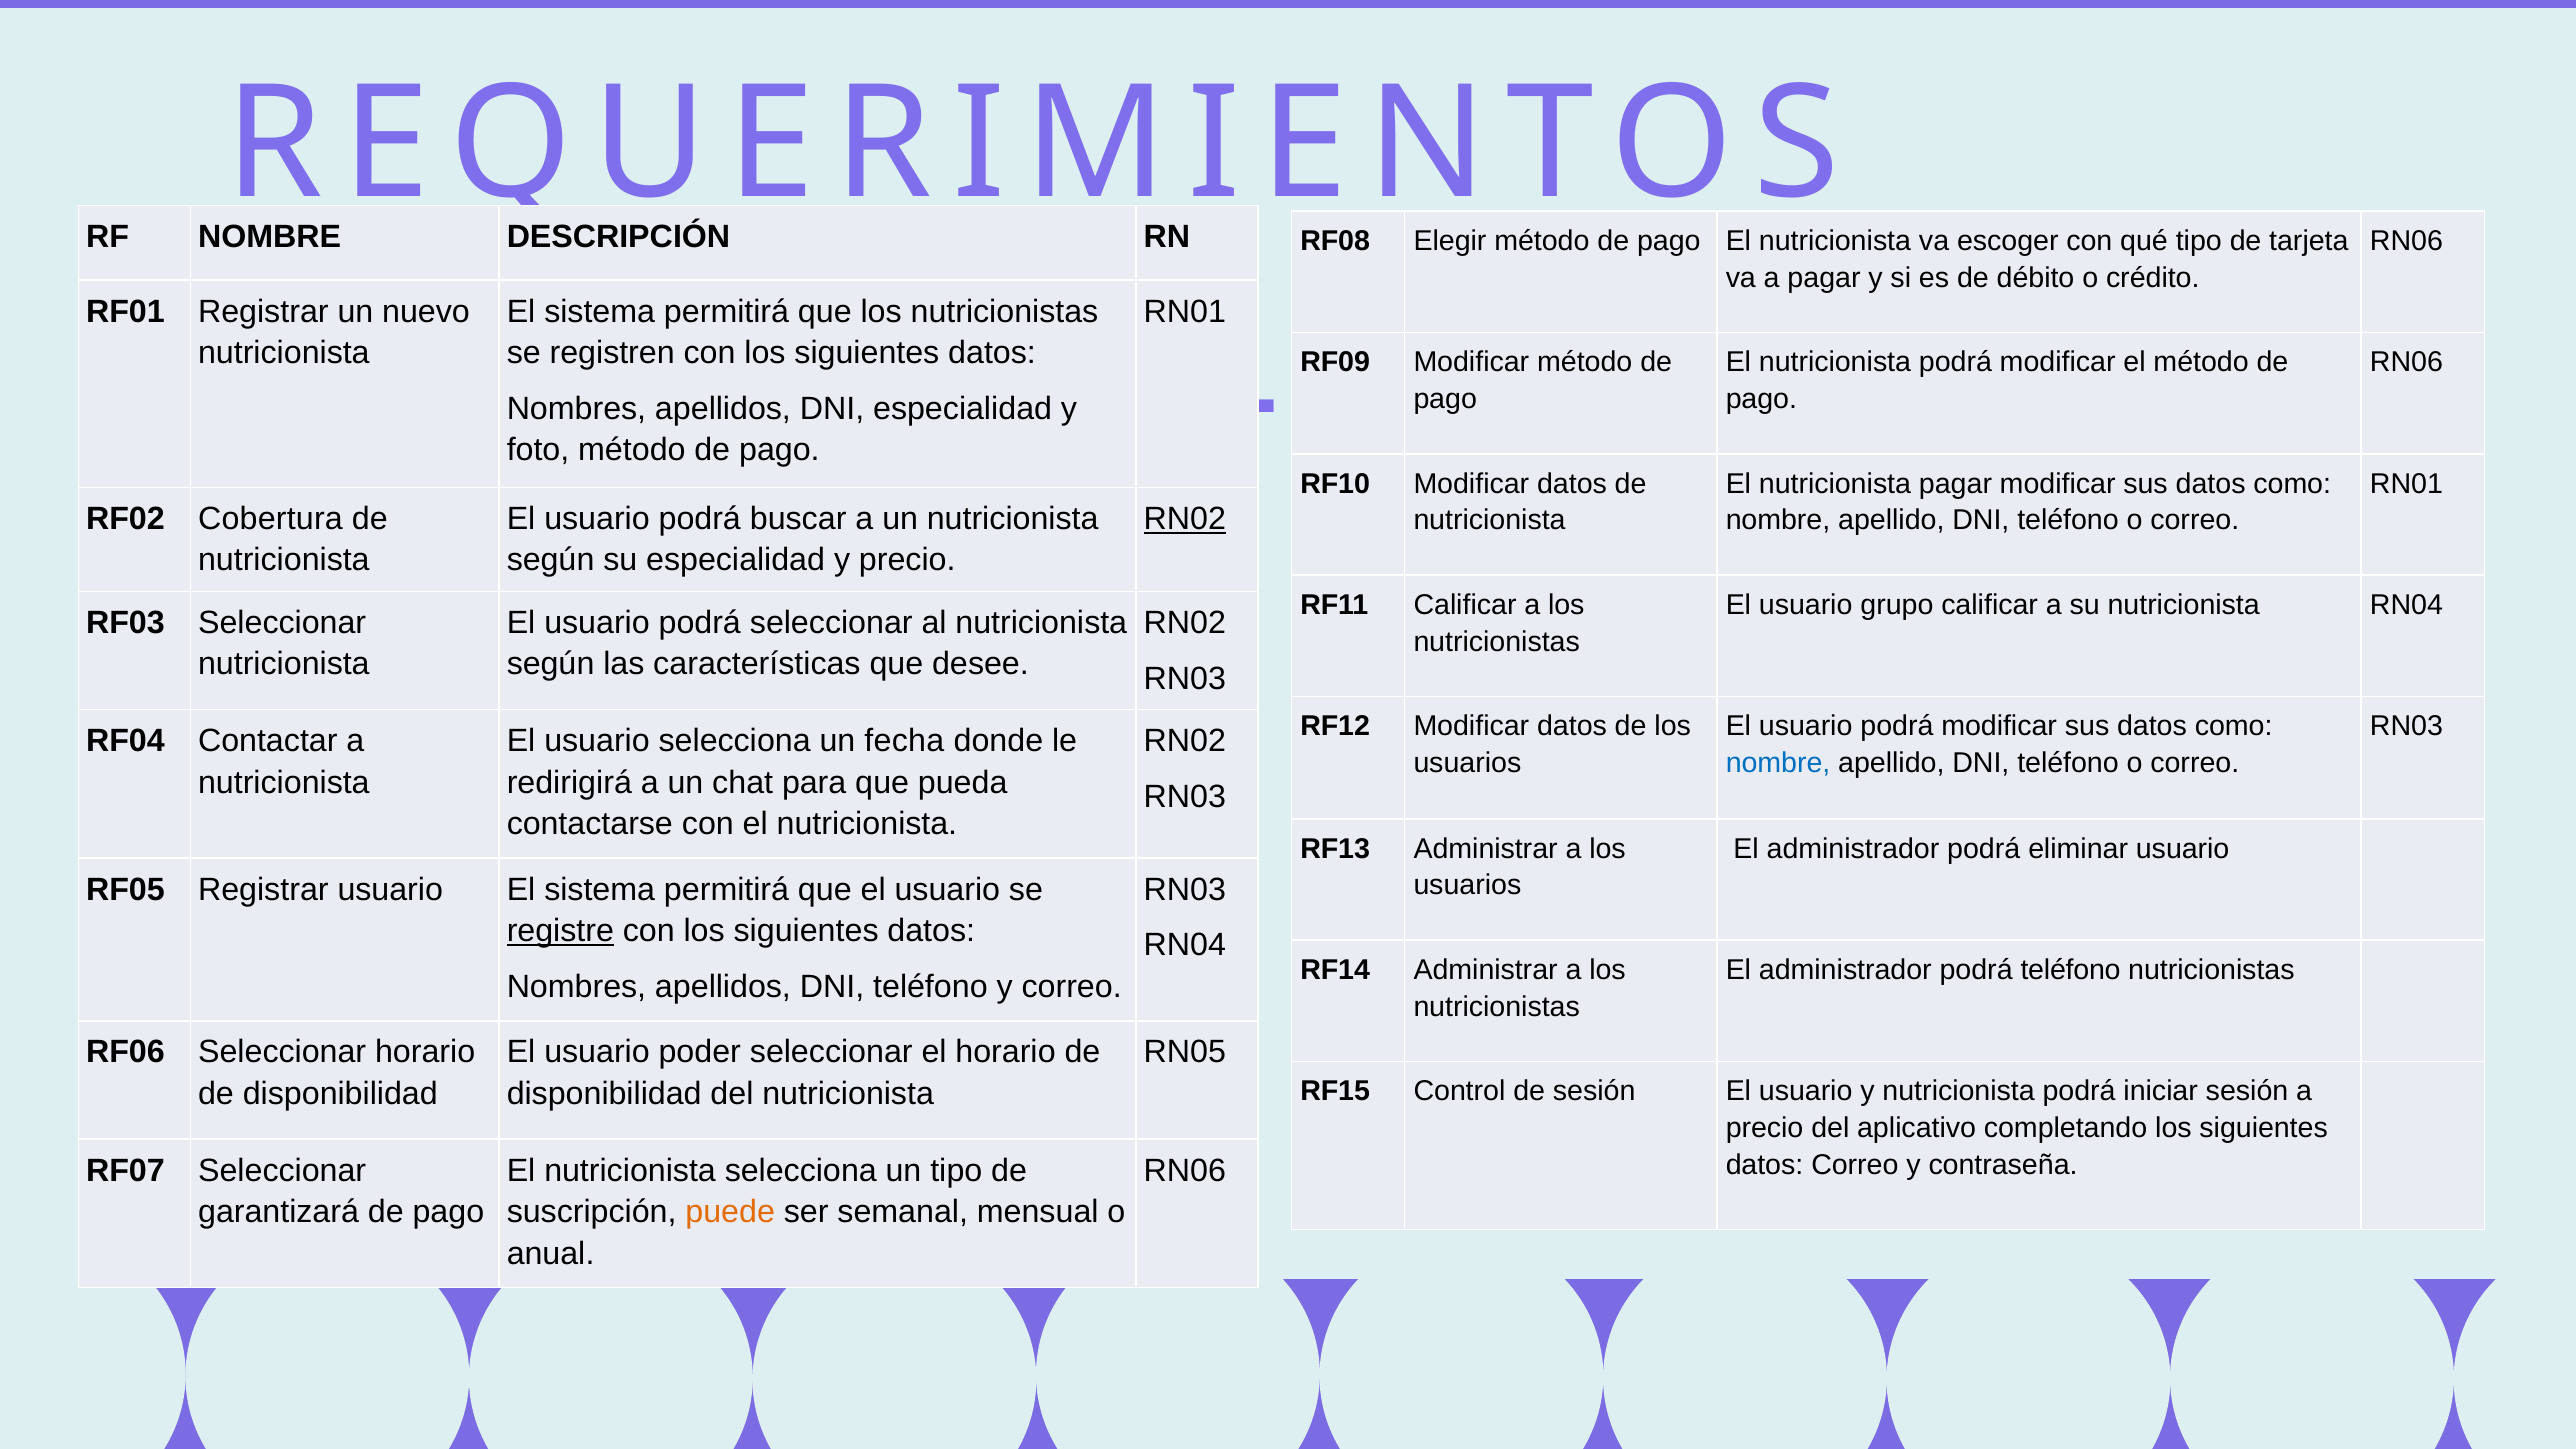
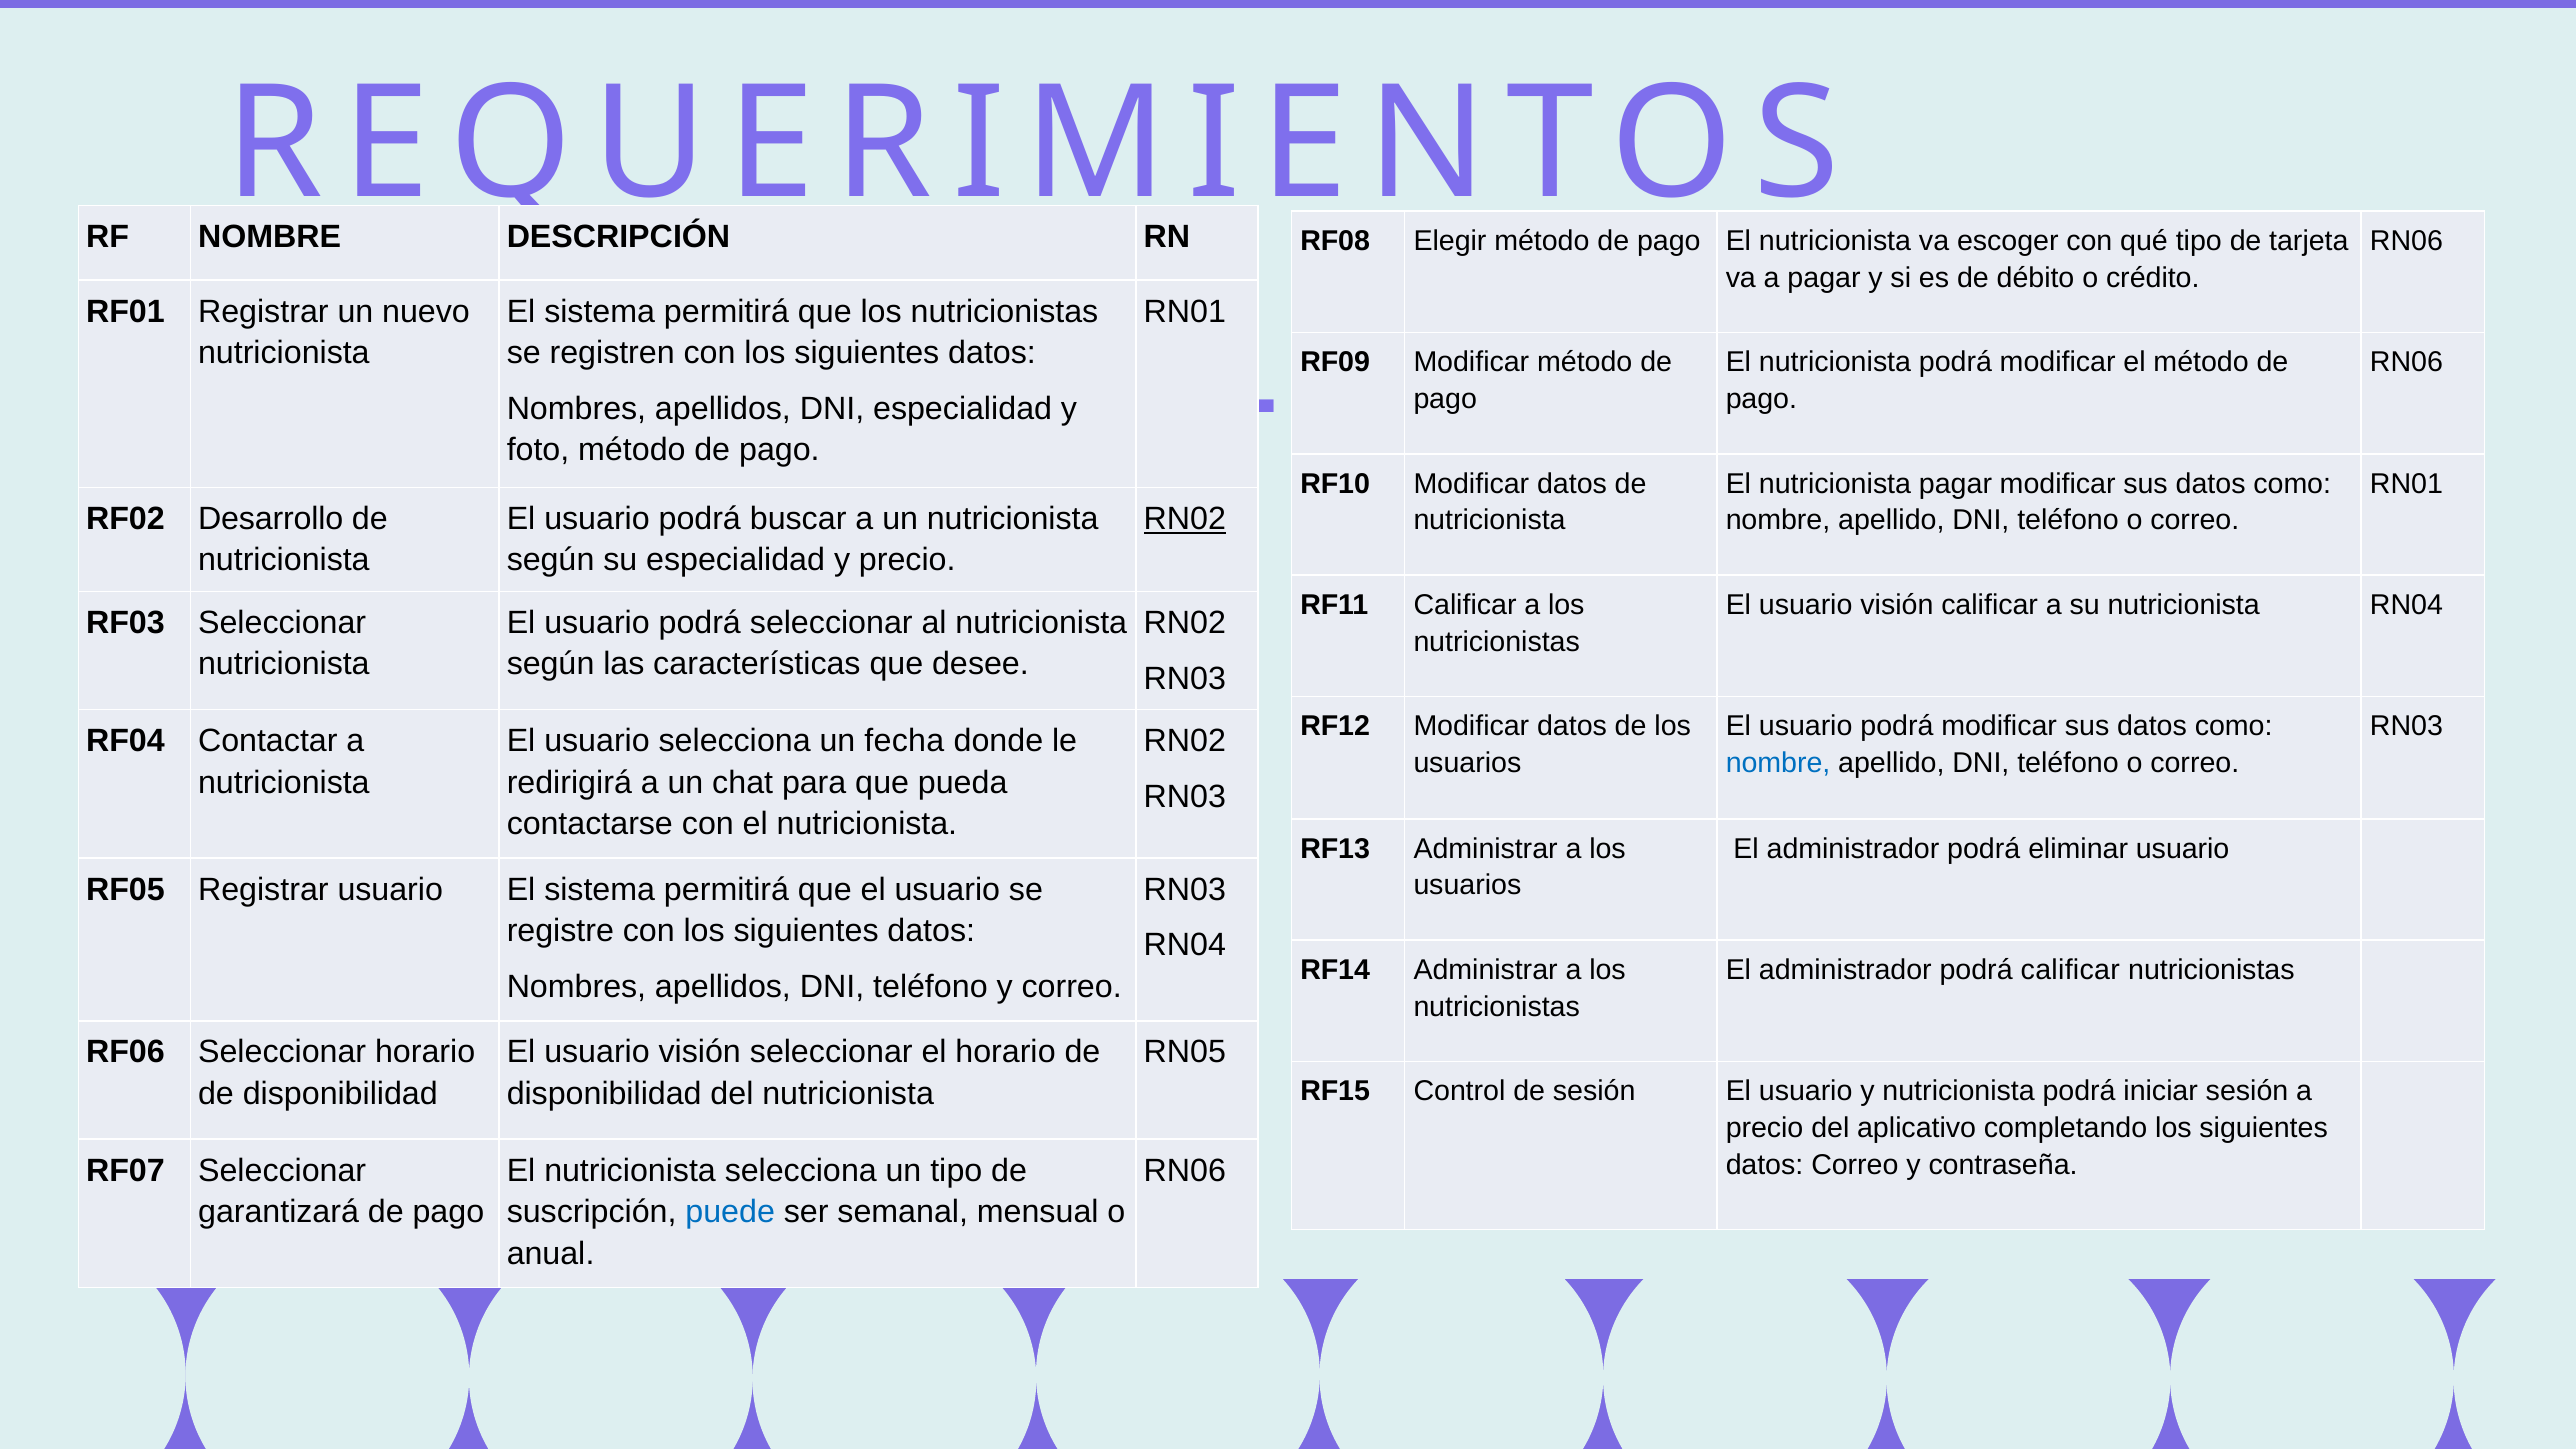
Cobertura: Cobertura -> Desarrollo (271, 519)
grupo: grupo -> visión (1897, 605)
registre underline: present -> none (560, 931)
podrá teléfono: teléfono -> calificar (2070, 970)
poder: poder -> visión (700, 1052)
puede colour: orange -> blue (730, 1212)
